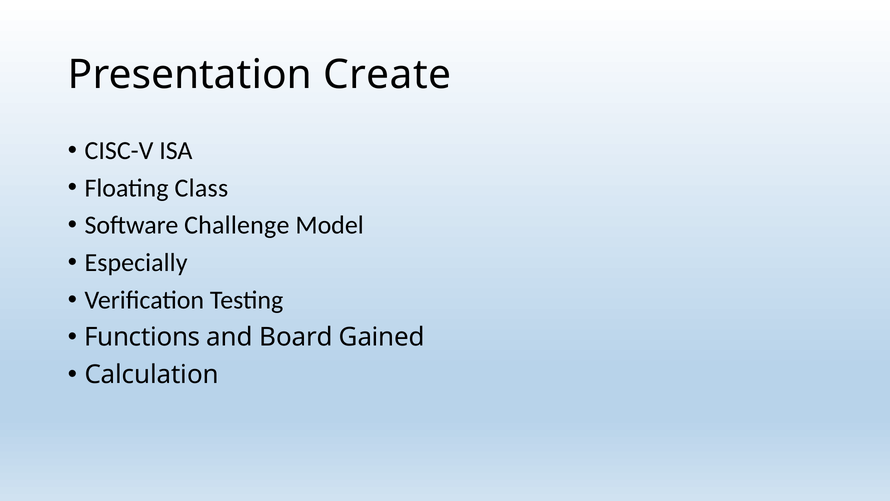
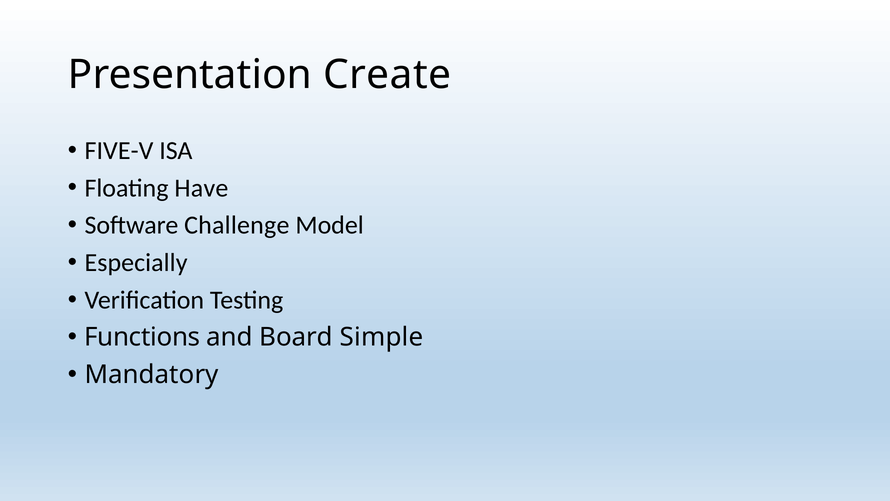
CISC-V: CISC-V -> FIVE-V (119, 150)
Class: Class -> Have (201, 188)
Gained: Gained -> Simple (381, 337)
Calculation: Calculation -> Mandatory (152, 374)
